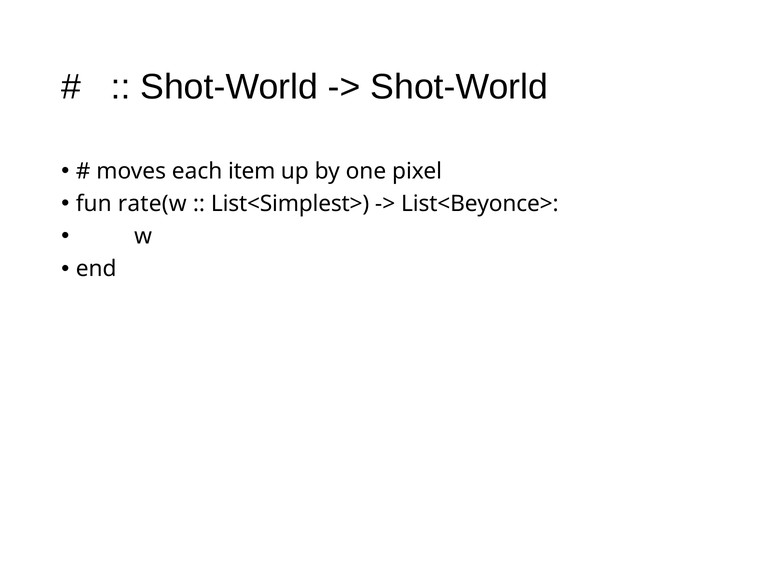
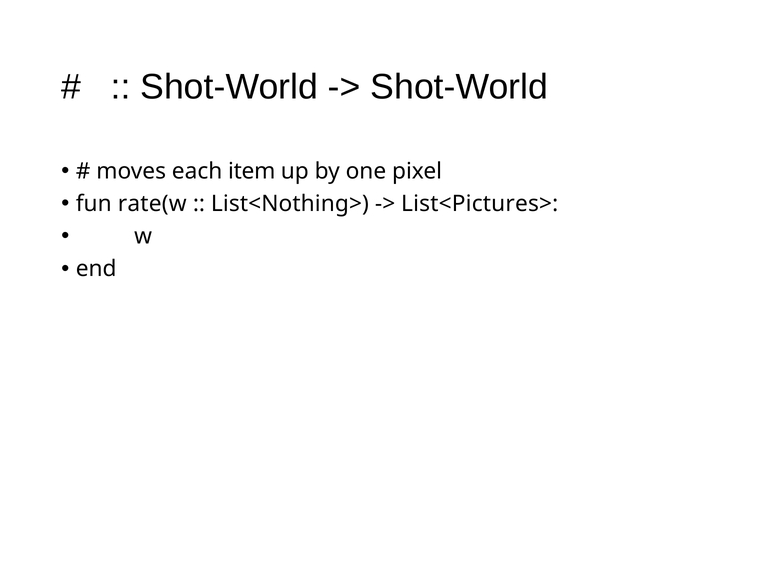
List<Simplest>: List<Simplest> -> List<Nothing> (290, 204)
List<Beyonce>: List<Beyonce> -> List<Pictures> (480, 204)
